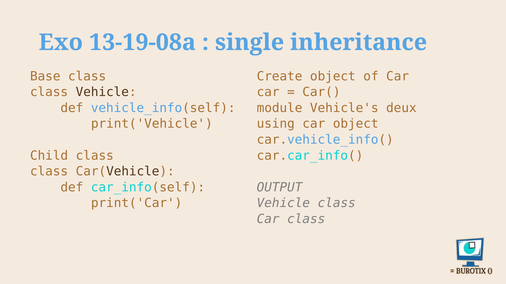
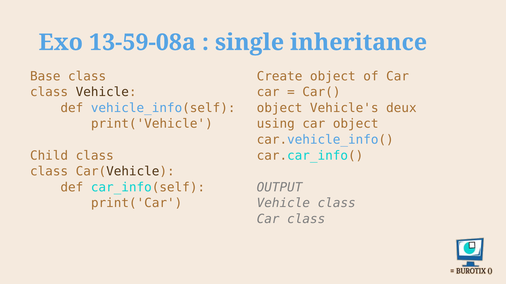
13-19-08a: 13-19-08a -> 13-59-08a (142, 43)
module: module -> object (280, 108)
